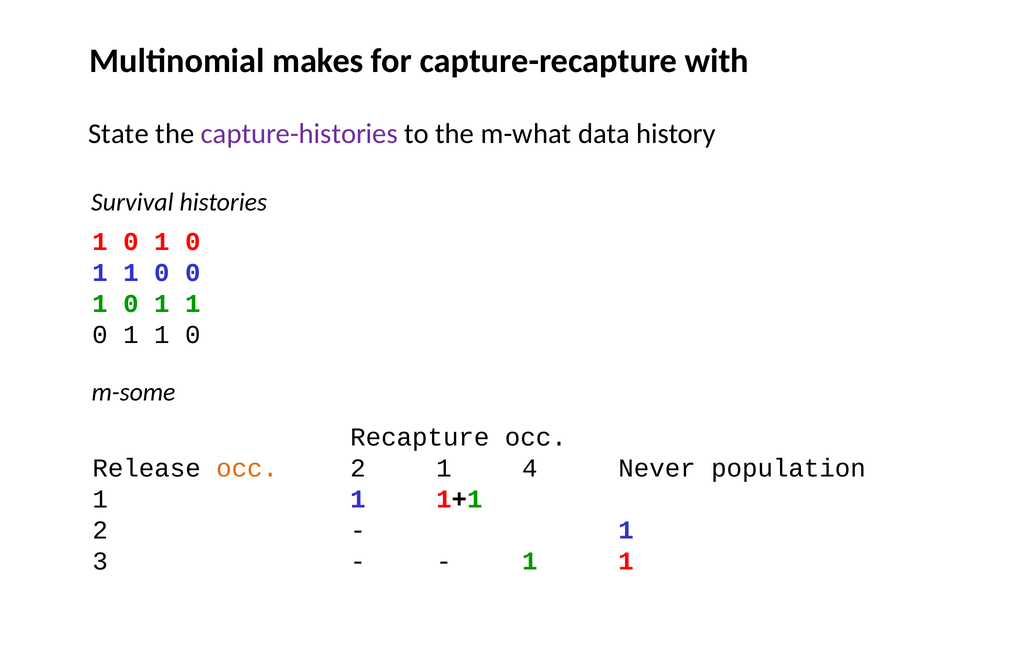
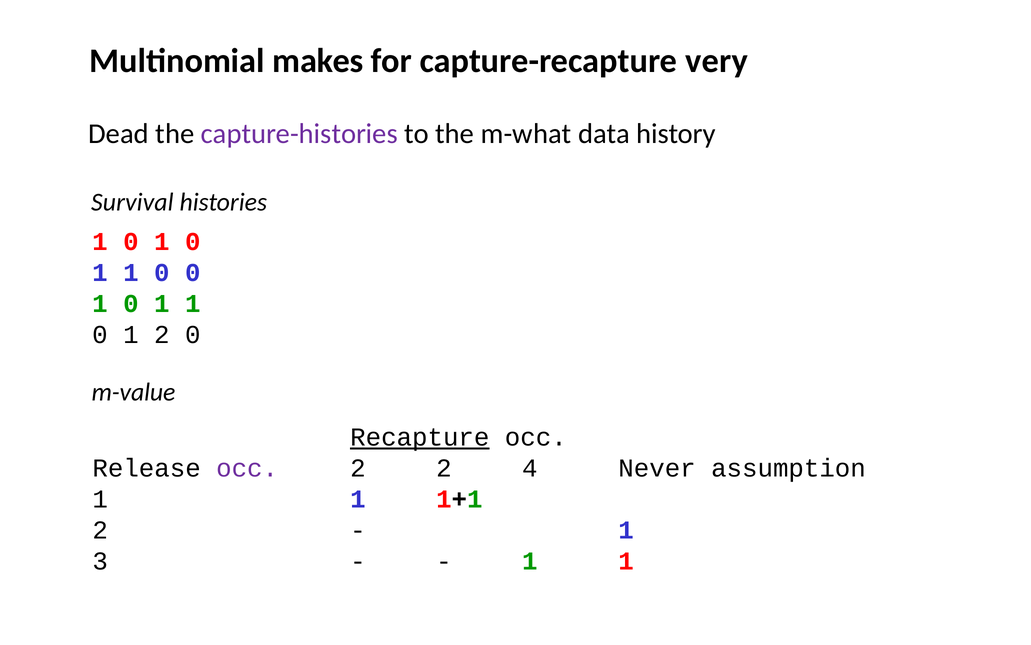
with: with -> very (717, 61)
State: State -> Dead (119, 134)
1: 1 -> 2 (162, 335)
m-some: m-some -> m-value (133, 392)
Recapture underline: none -> present (420, 437)
occ colour: orange -> purple (247, 468)
2 1: 1 -> 2 (444, 468)
population: population -> assumption (788, 468)
